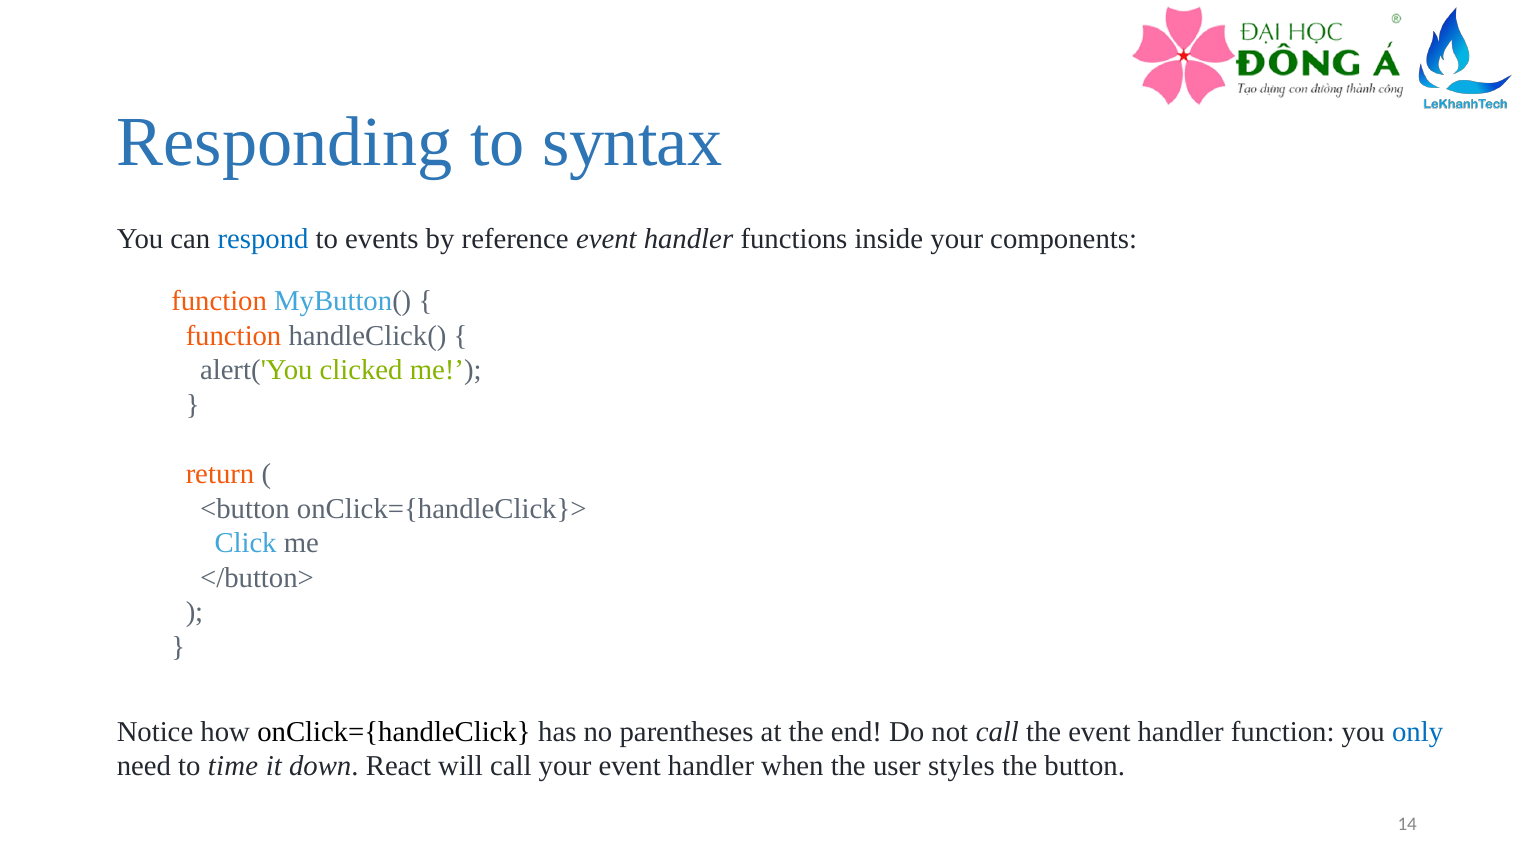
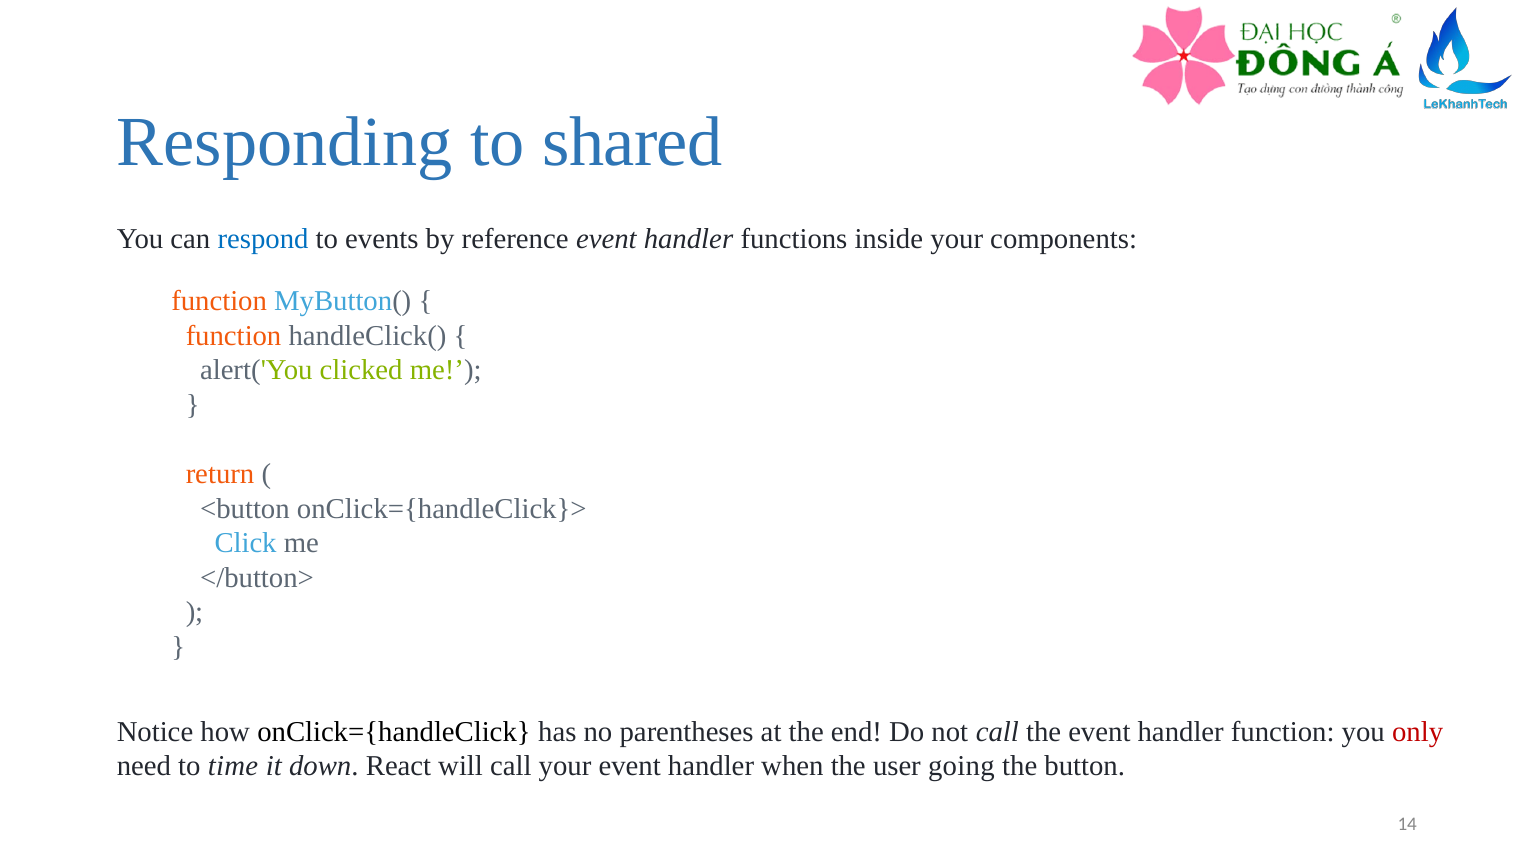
syntax: syntax -> shared (632, 142)
only colour: blue -> red (1418, 732)
styles: styles -> going (961, 766)
